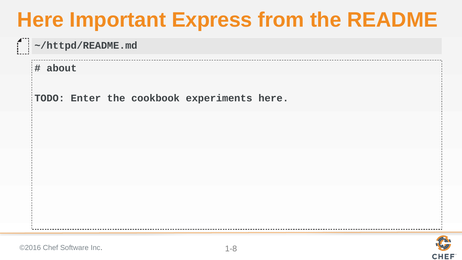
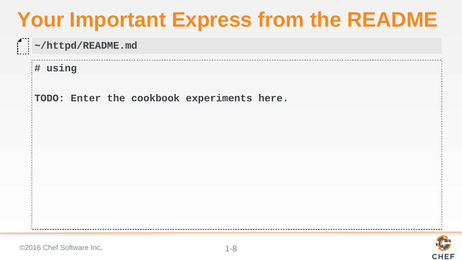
Here: Here -> Your (41, 20)
about: about -> using (62, 68)
